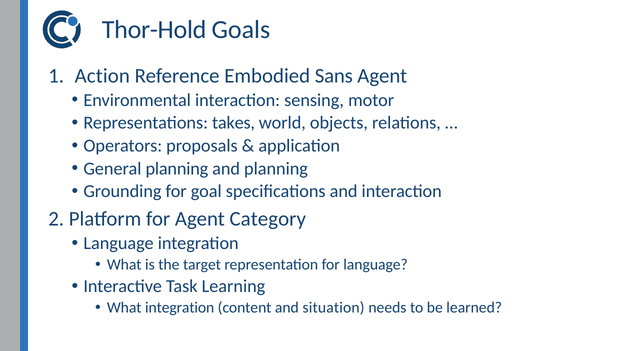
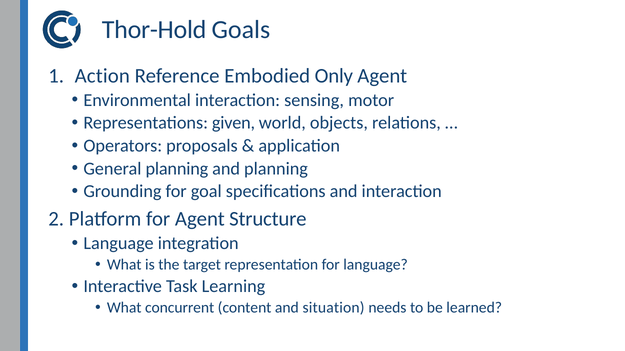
Sans: Sans -> Only (334, 76)
takes: takes -> given (234, 123)
Category: Category -> Structure (268, 219)
What integration: integration -> concurrent (180, 308)
